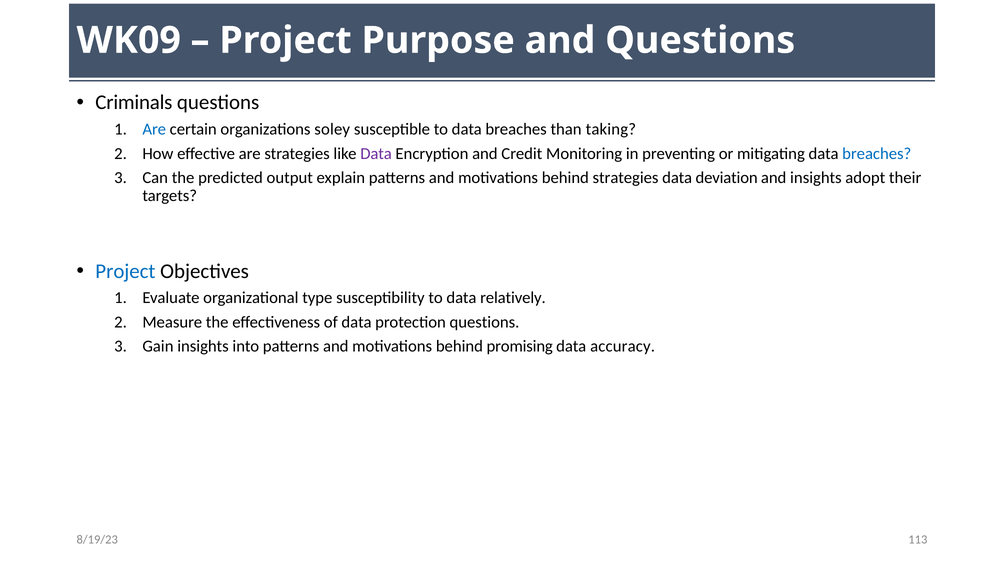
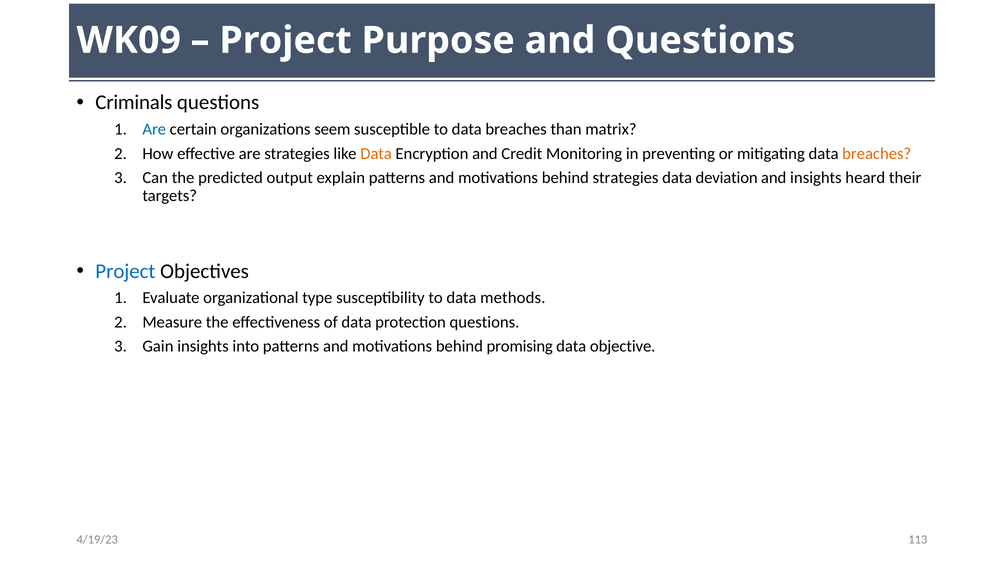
soley: soley -> seem (332, 129)
taking: taking -> matrix (611, 129)
Data colour: purple -> orange (376, 153)
breaches colour: blue -> orange (877, 153)
adopt: adopt -> heard (865, 178)
relatively: relatively -> methods (513, 298)
accuracy: accuracy -> objective (623, 346)
8/19/23: 8/19/23 -> 4/19/23 (97, 539)
